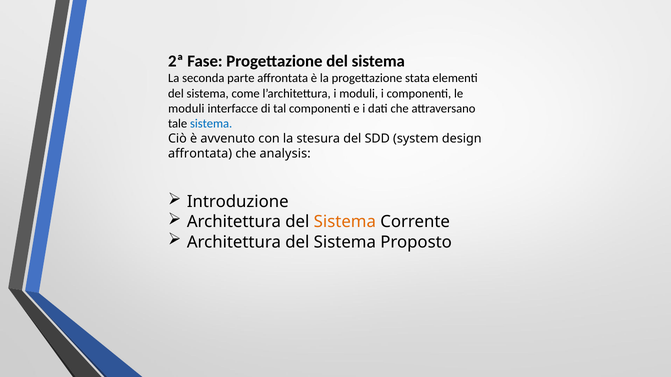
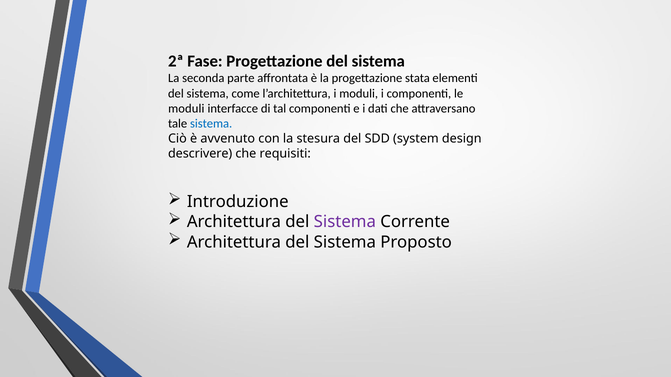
affrontata: affrontata -> descrivere (200, 154)
analysis: analysis -> requisiti (285, 154)
Sistema colour: orange -> purple (345, 222)
